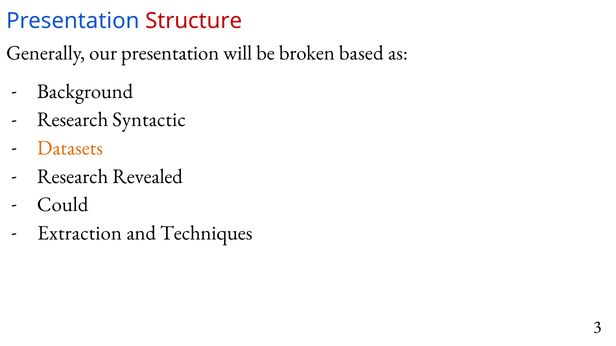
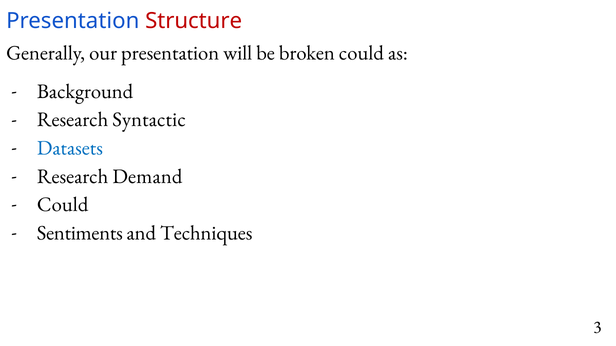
broken based: based -> could (361, 53)
Datasets colour: orange -> blue (70, 148)
Revealed: Revealed -> Demand (147, 177)
Extraction: Extraction -> Sentiments (80, 233)
